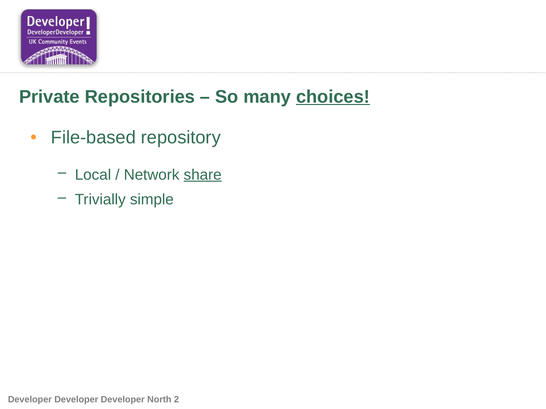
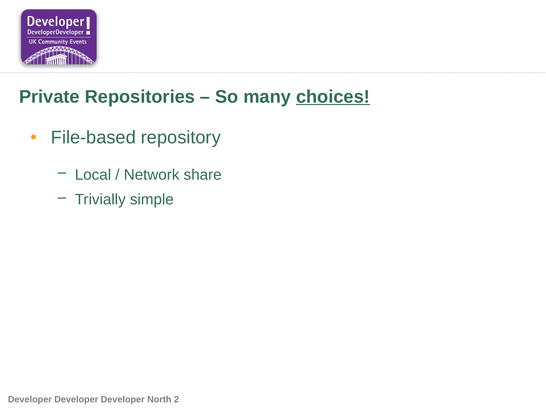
share underline: present -> none (203, 175)
